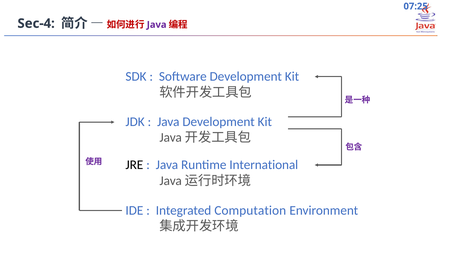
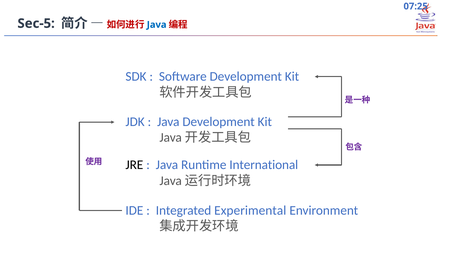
Sec-4: Sec-4 -> Sec-5 (36, 23)
Java colour: purple -> blue (157, 25)
Computation: Computation -> Experimental (250, 210)
